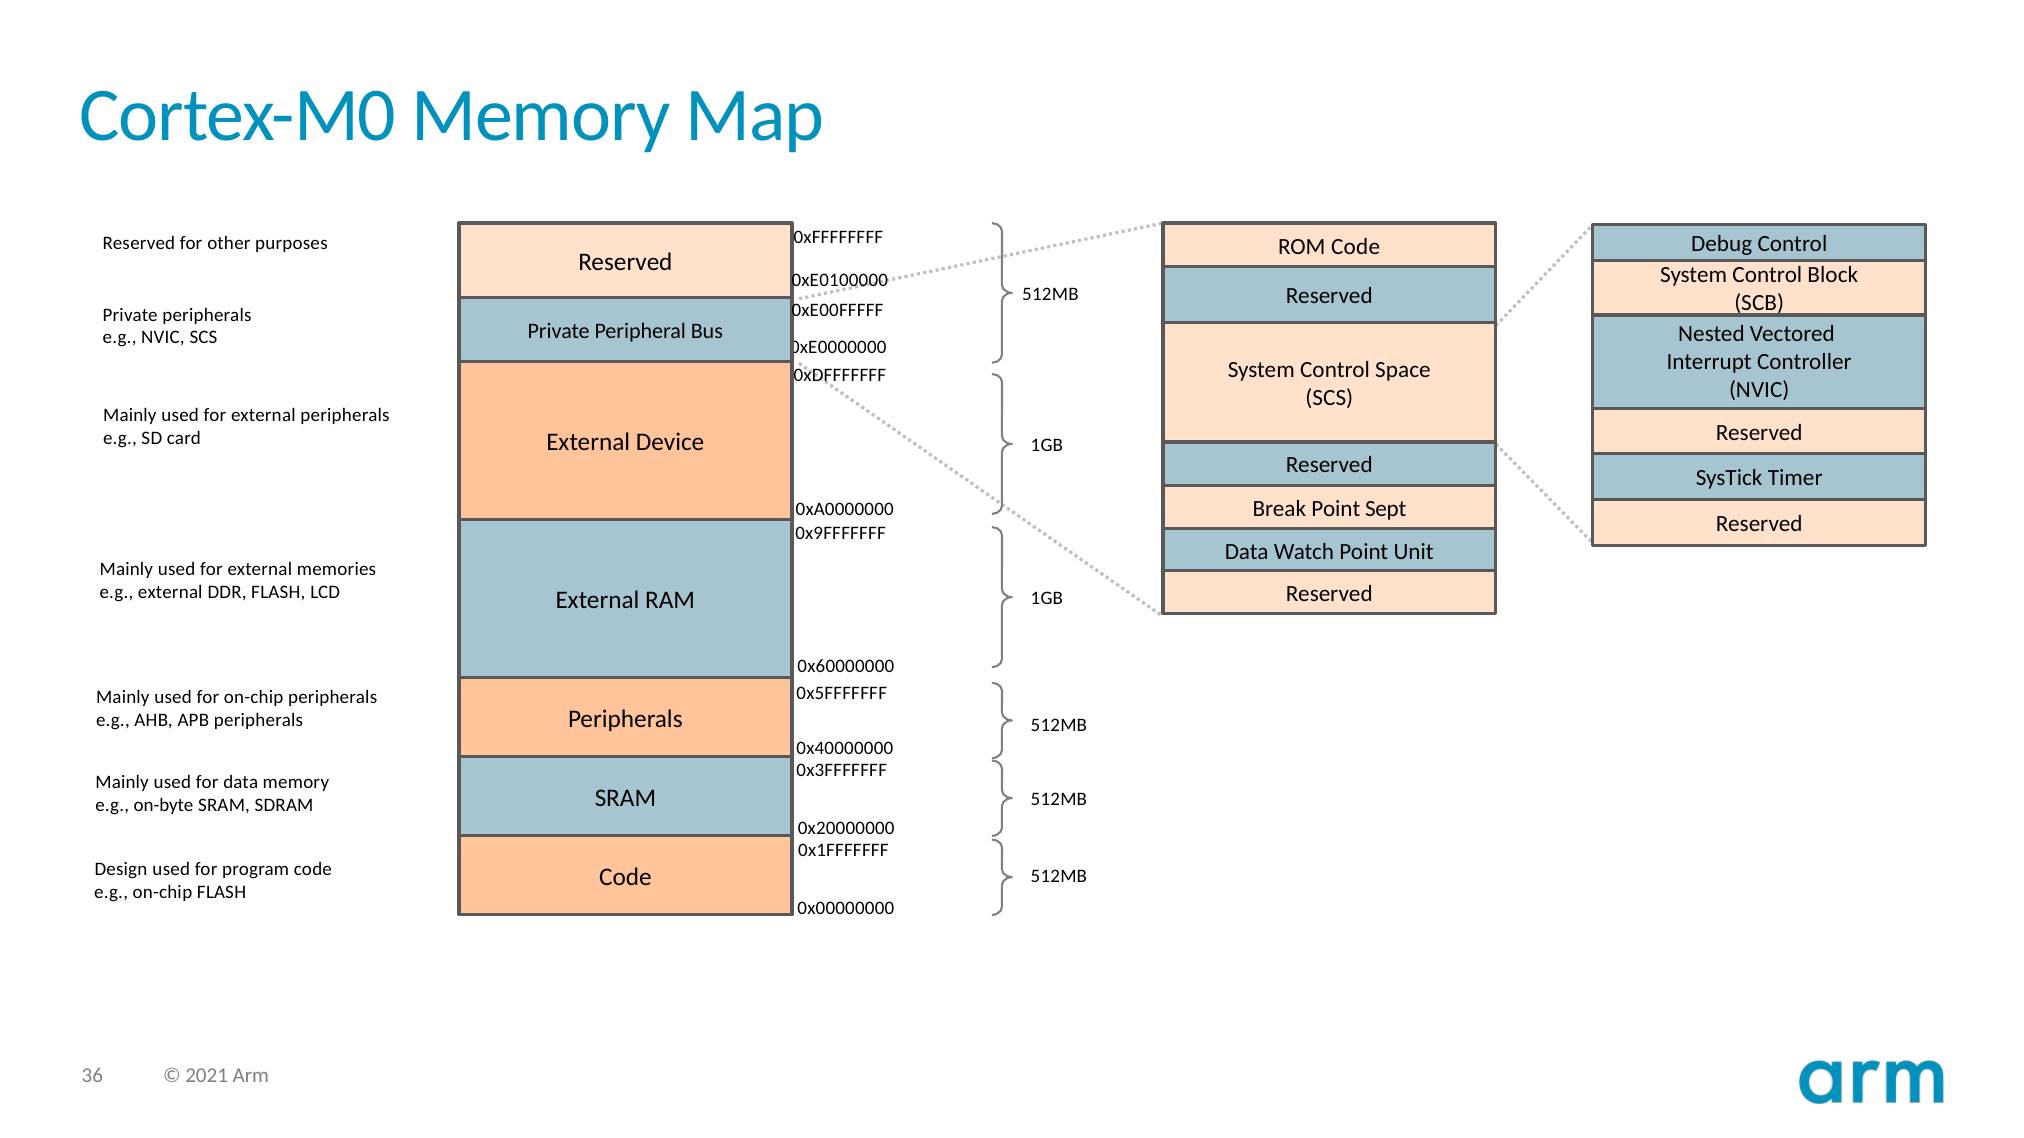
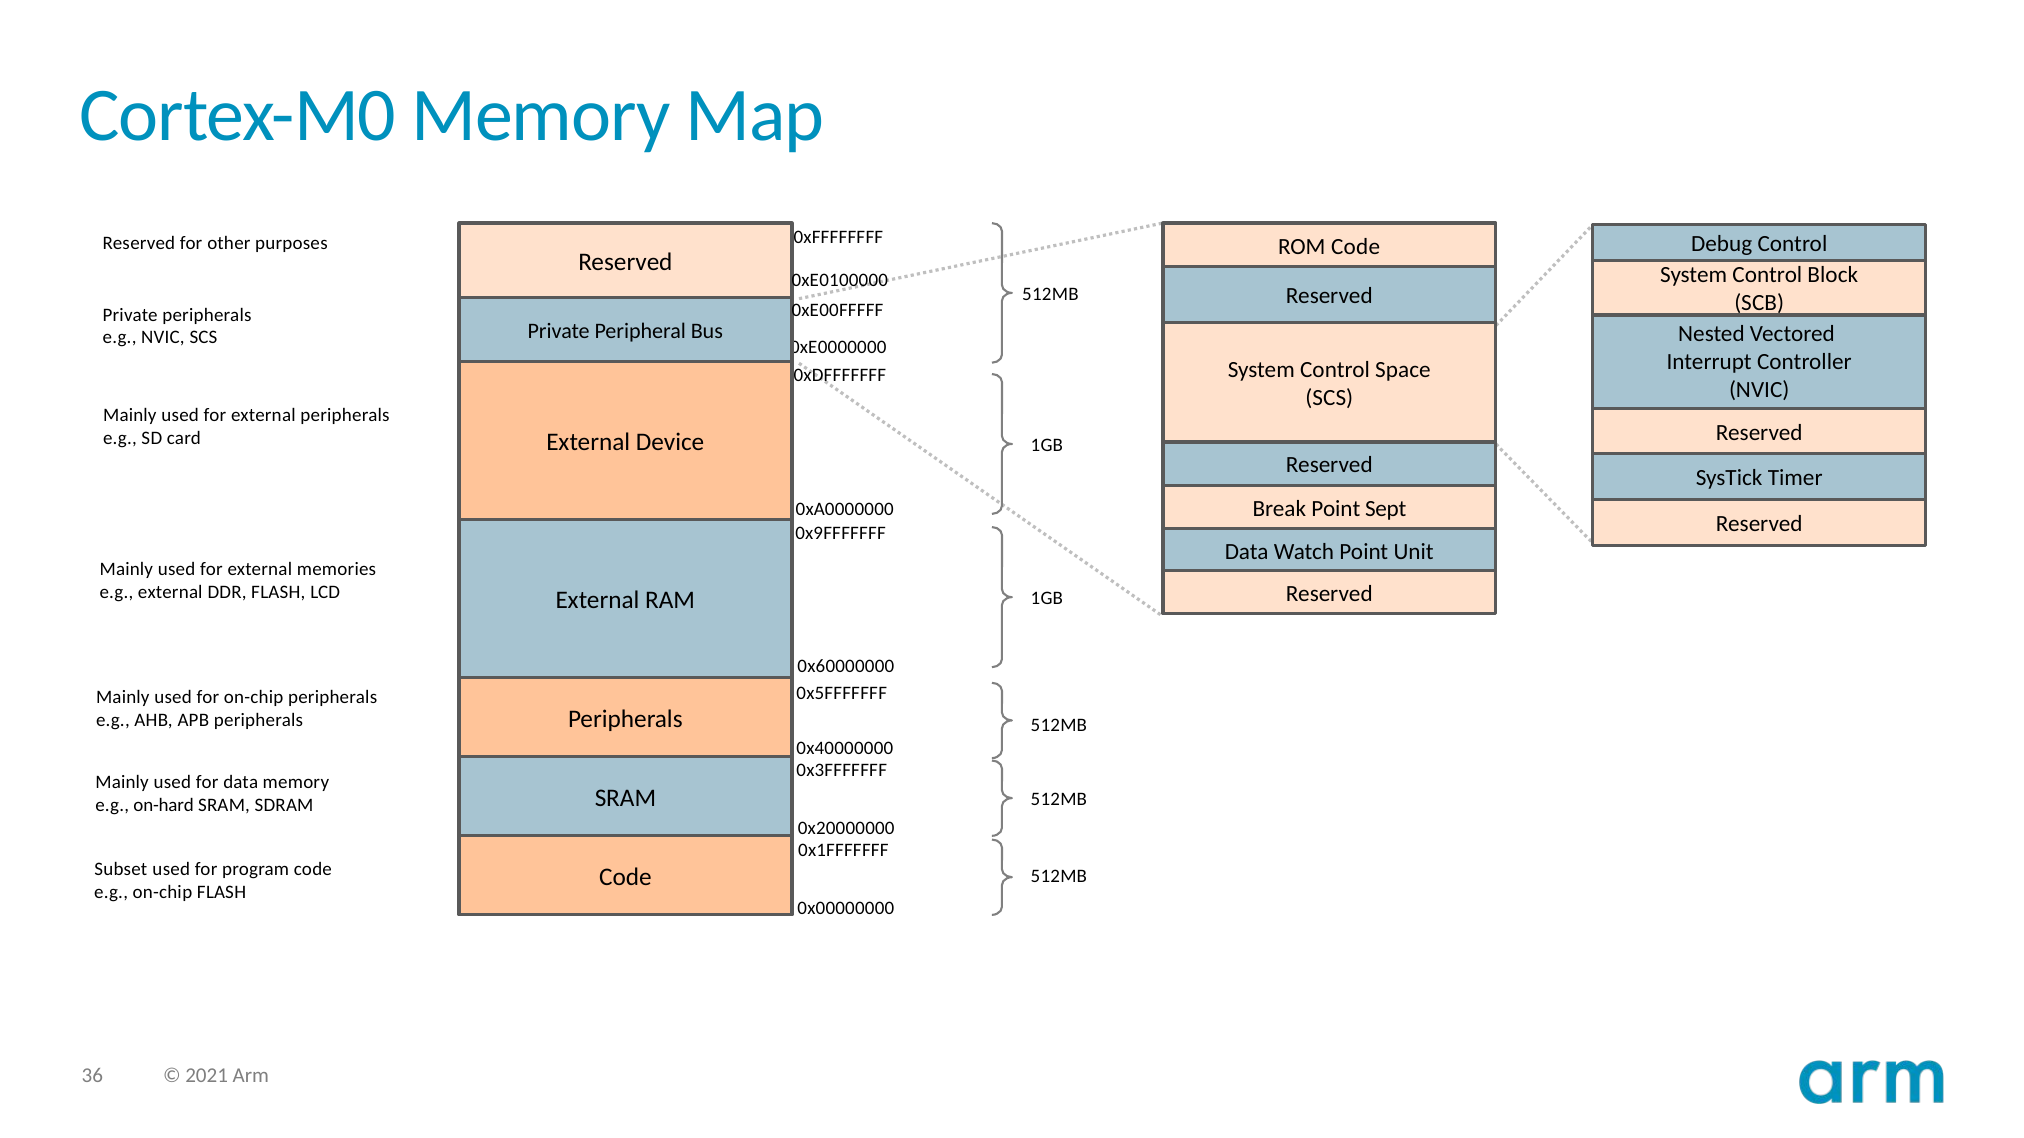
on-byte: on-byte -> on-hard (164, 806)
Design: Design -> Subset (121, 870)
